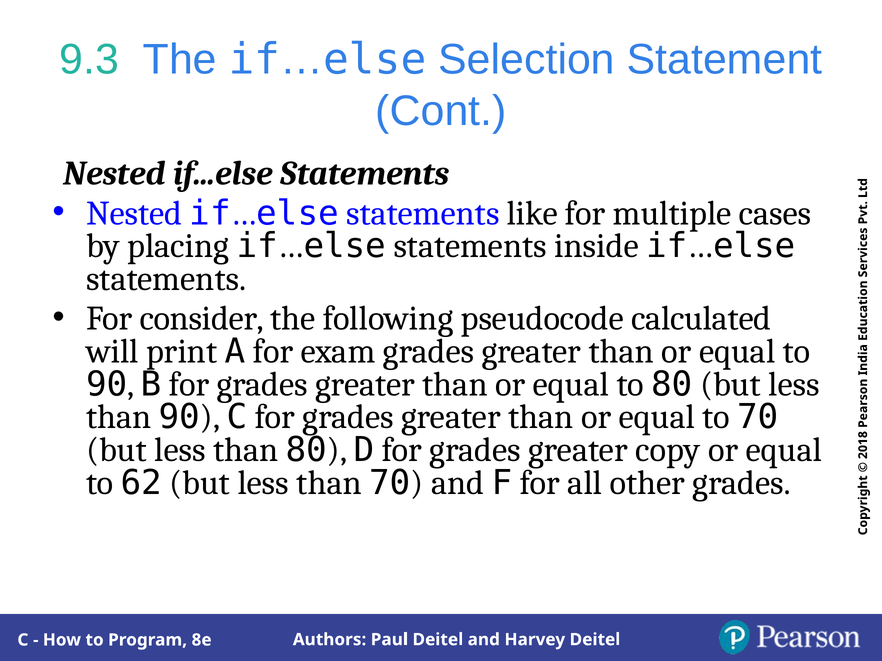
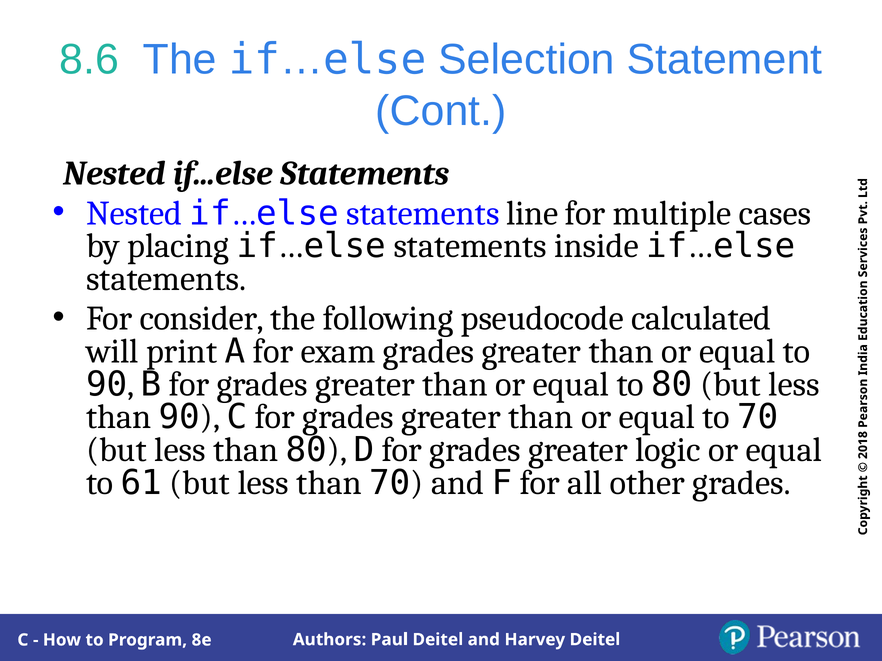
9.3: 9.3 -> 8.6 (89, 60)
like: like -> line (532, 213)
copy: copy -> logic (668, 450)
62: 62 -> 61 (141, 483)
